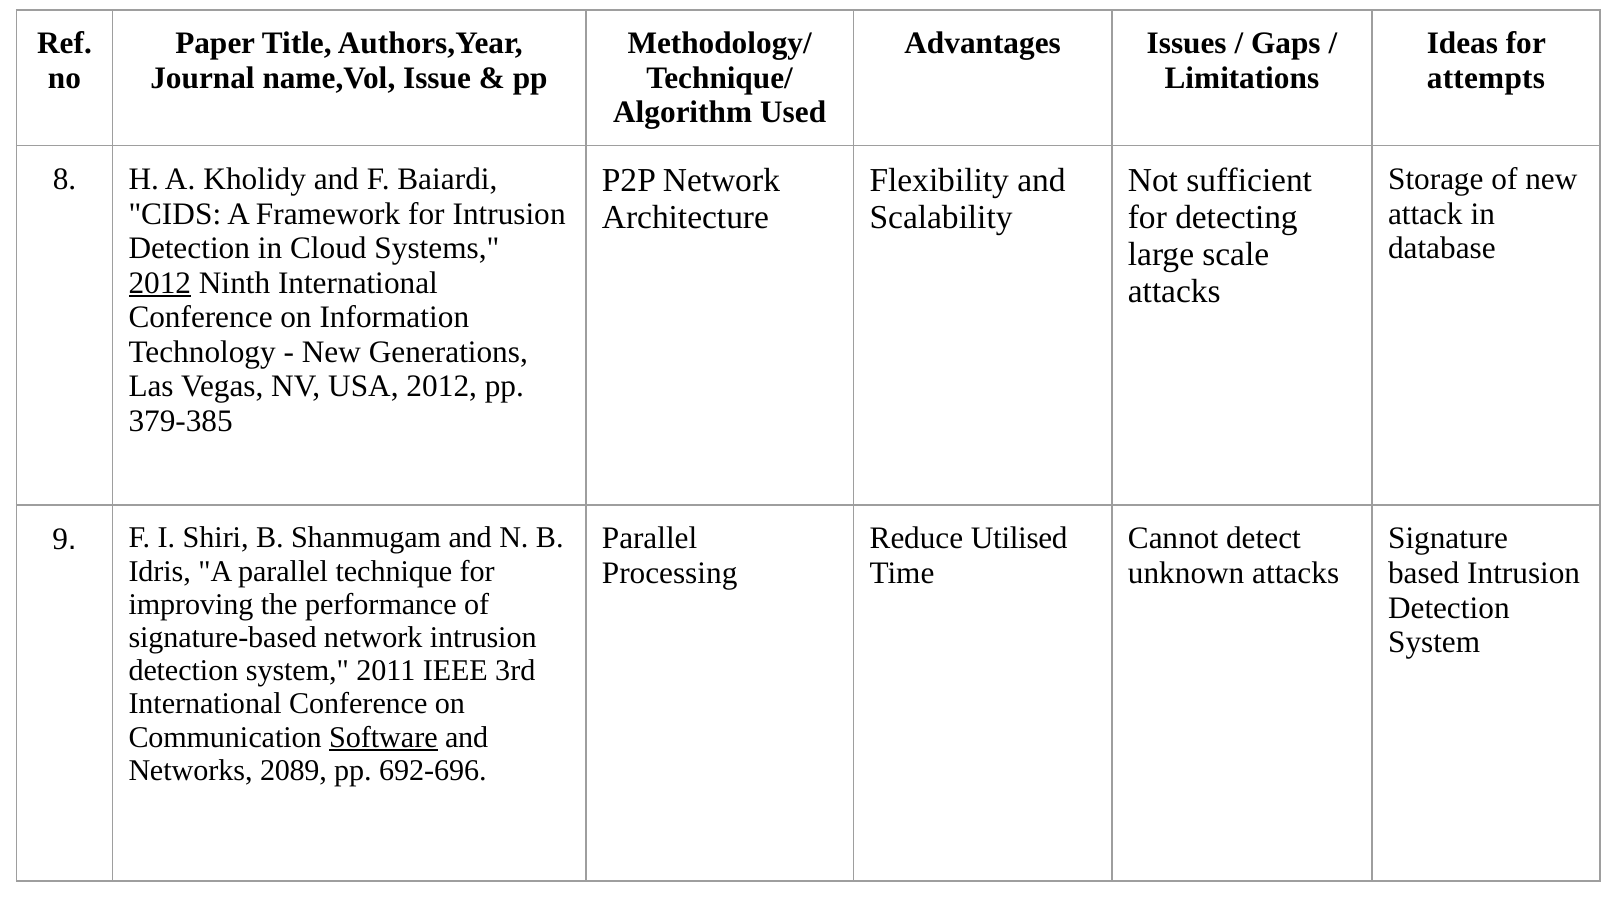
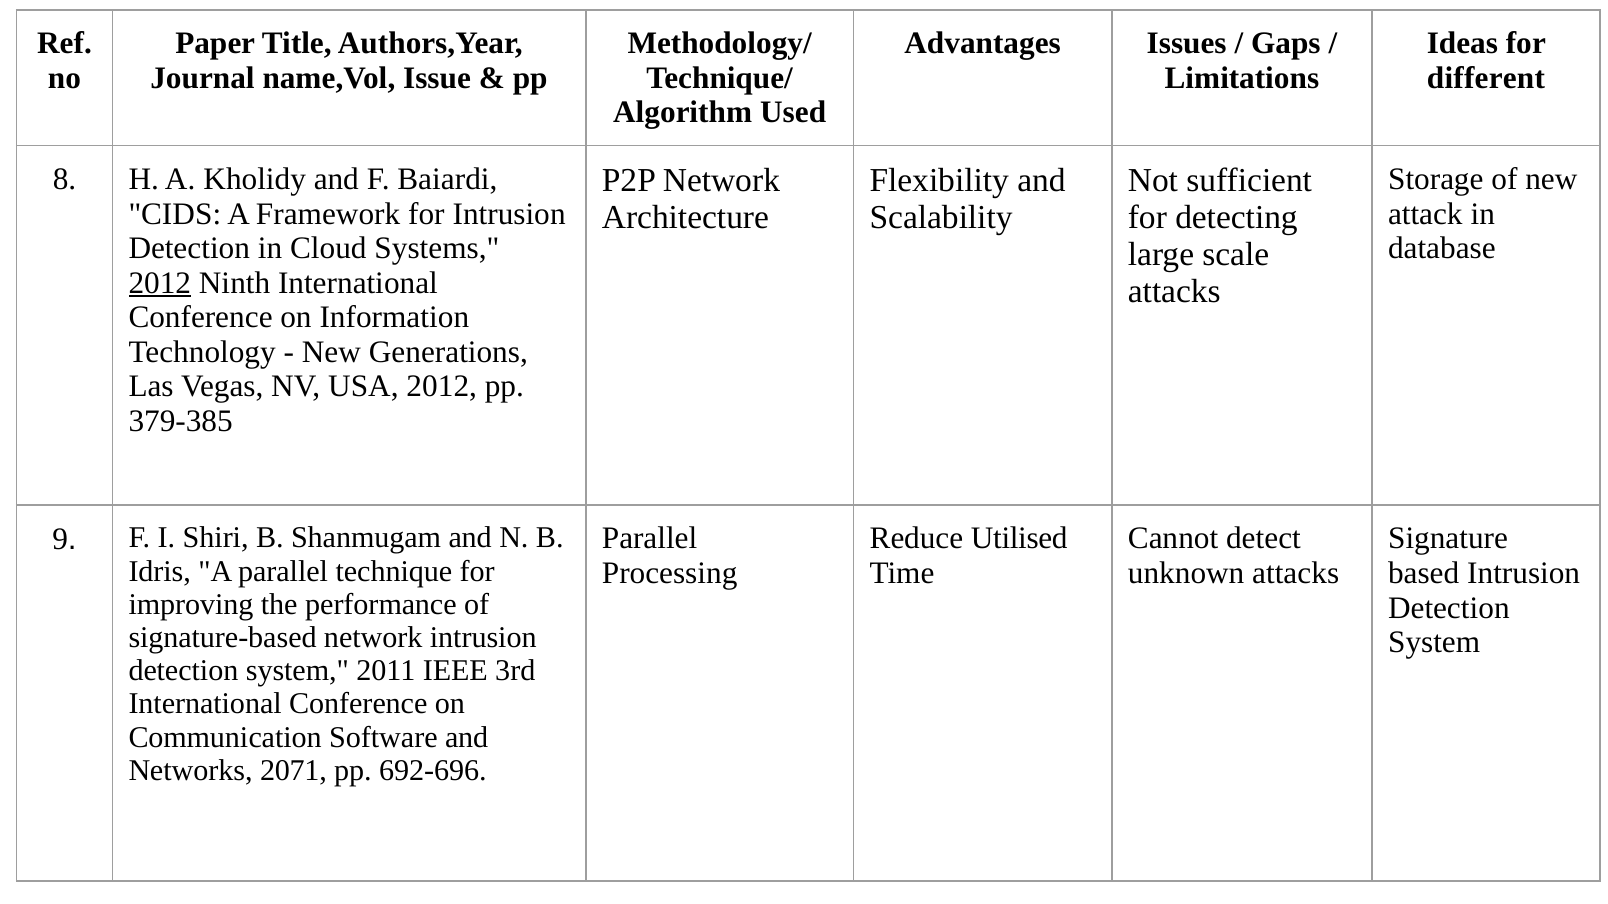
attempts: attempts -> different (1486, 78)
Software underline: present -> none (383, 738)
2089: 2089 -> 2071 (293, 771)
